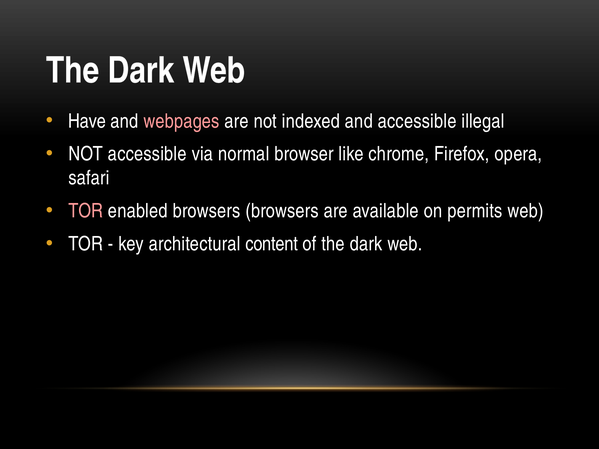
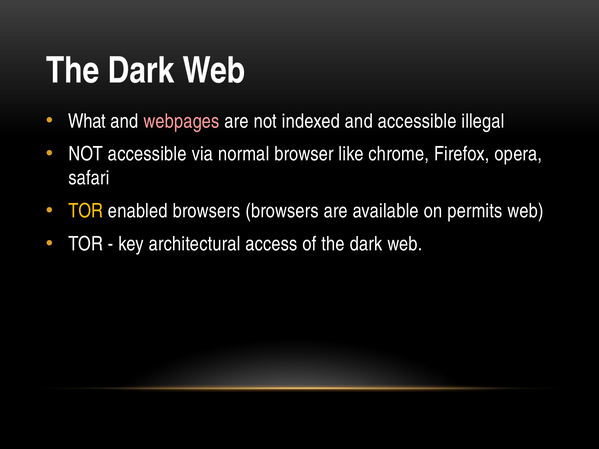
Have: Have -> What (87, 121)
TOR colour: pink -> yellow (86, 211)
content: content -> access (271, 244)
